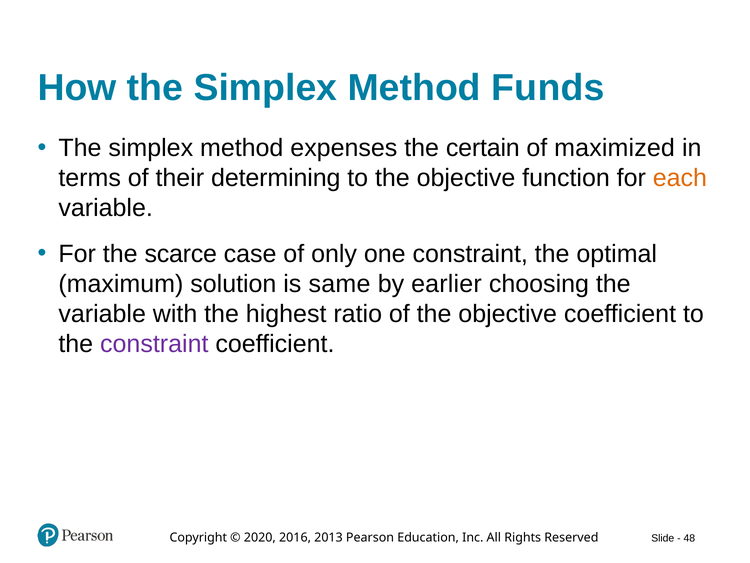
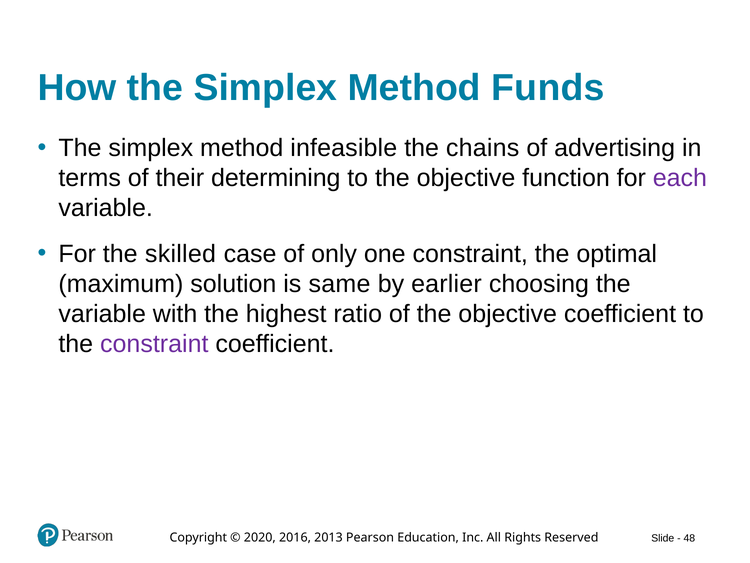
expenses: expenses -> infeasible (344, 148)
certain: certain -> chains (483, 148)
maximized: maximized -> advertising (615, 148)
each colour: orange -> purple (680, 178)
scarce: scarce -> skilled (180, 254)
